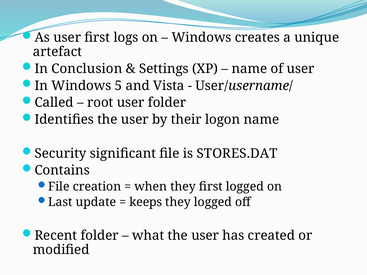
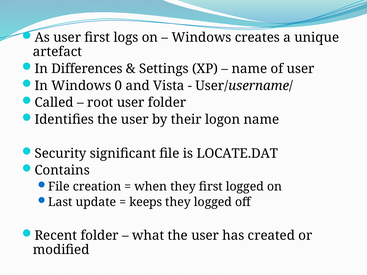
Conclusion: Conclusion -> Differences (87, 69)
5: 5 -> 0 (118, 86)
STORES.DAT: STORES.DAT -> LOCATE.DAT (237, 154)
